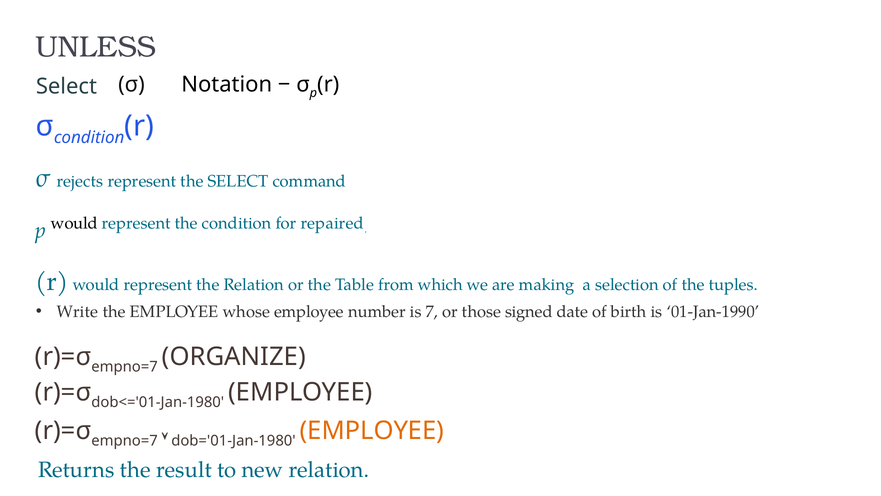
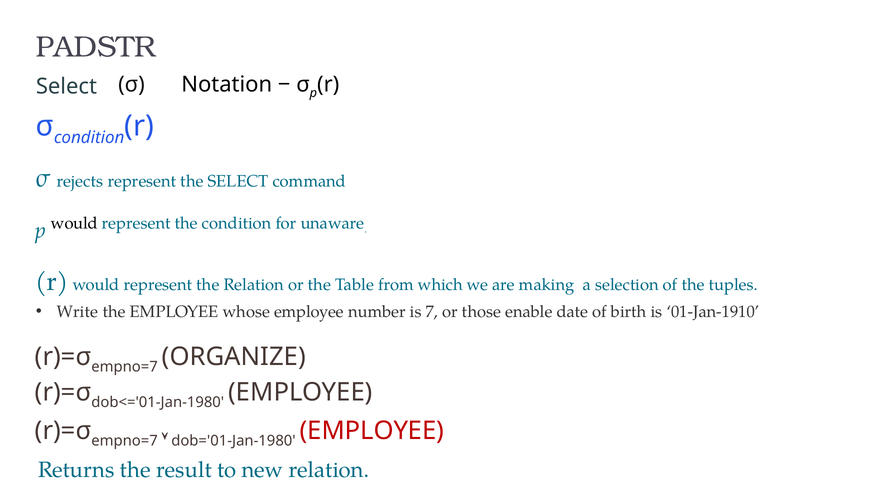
UNLESS: UNLESS -> PADSTR (96, 47)
repaired: repaired -> unaware (332, 223)
signed: signed -> enable (529, 312)
01-Jan-1990: 01-Jan-1990 -> 01-Jan-1910 (713, 312)
EMPLOYEE colour: orange -> red (372, 431)
